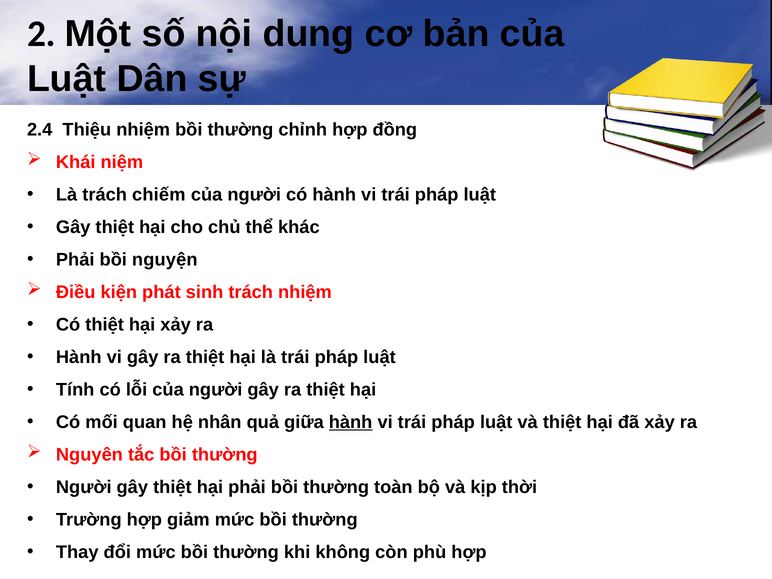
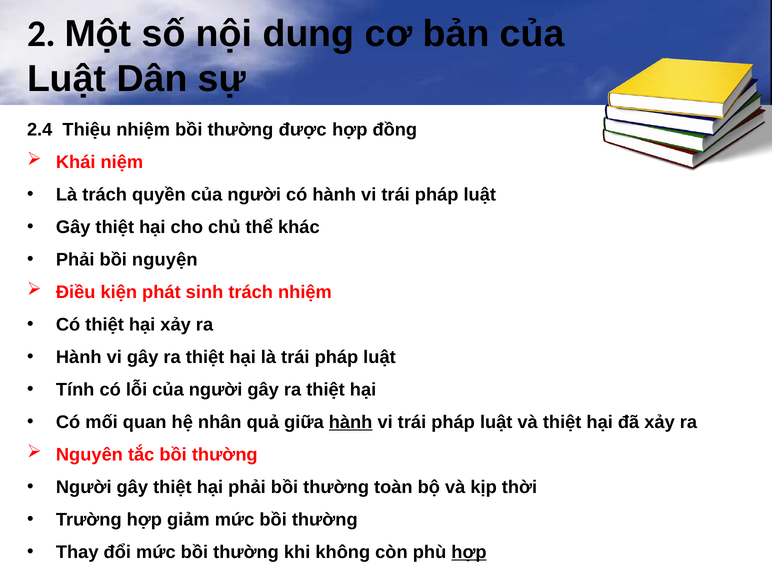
chỉnh: chỉnh -> được (303, 130)
chiếm: chiếm -> quyền (159, 195)
hợp underline: none -> present (469, 552)
